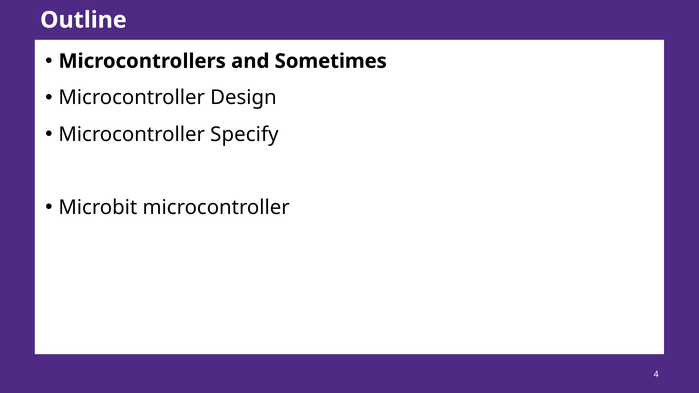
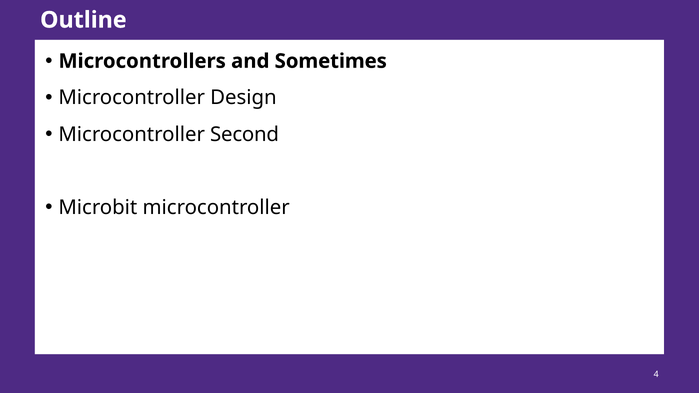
Specify: Specify -> Second (245, 134)
